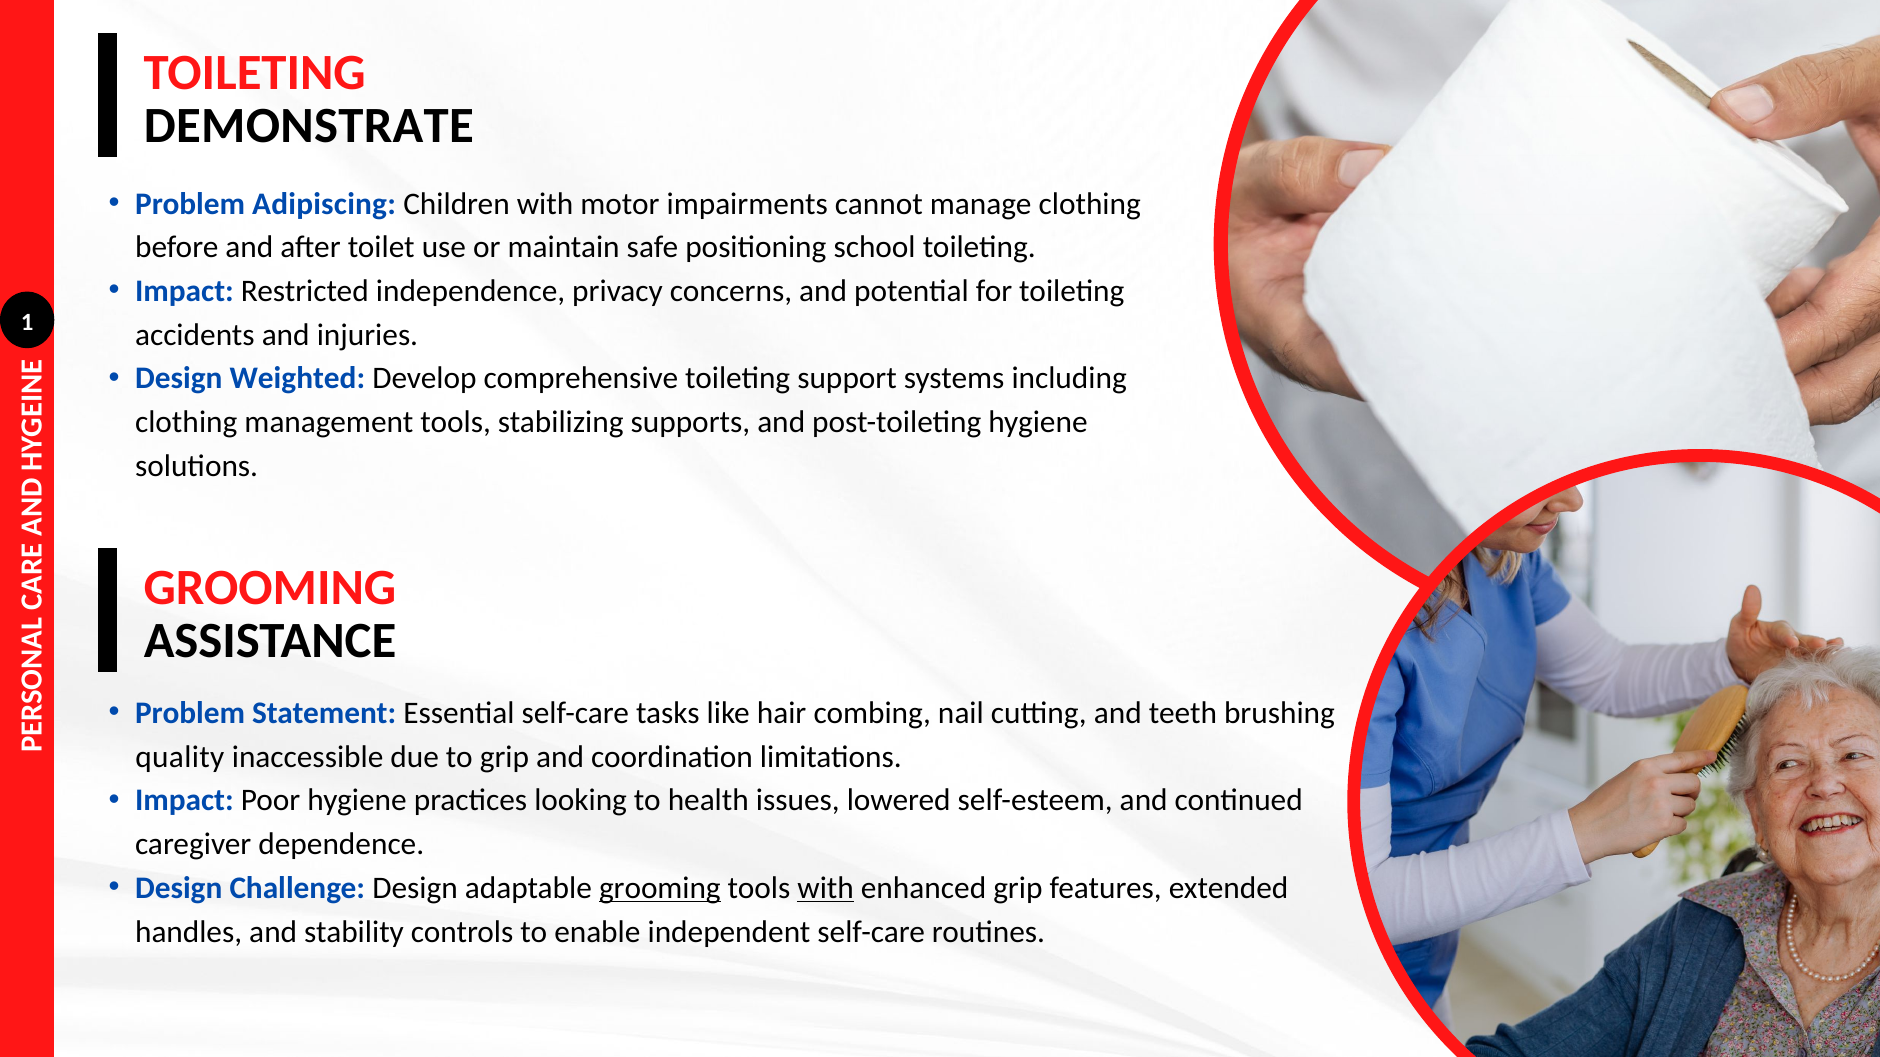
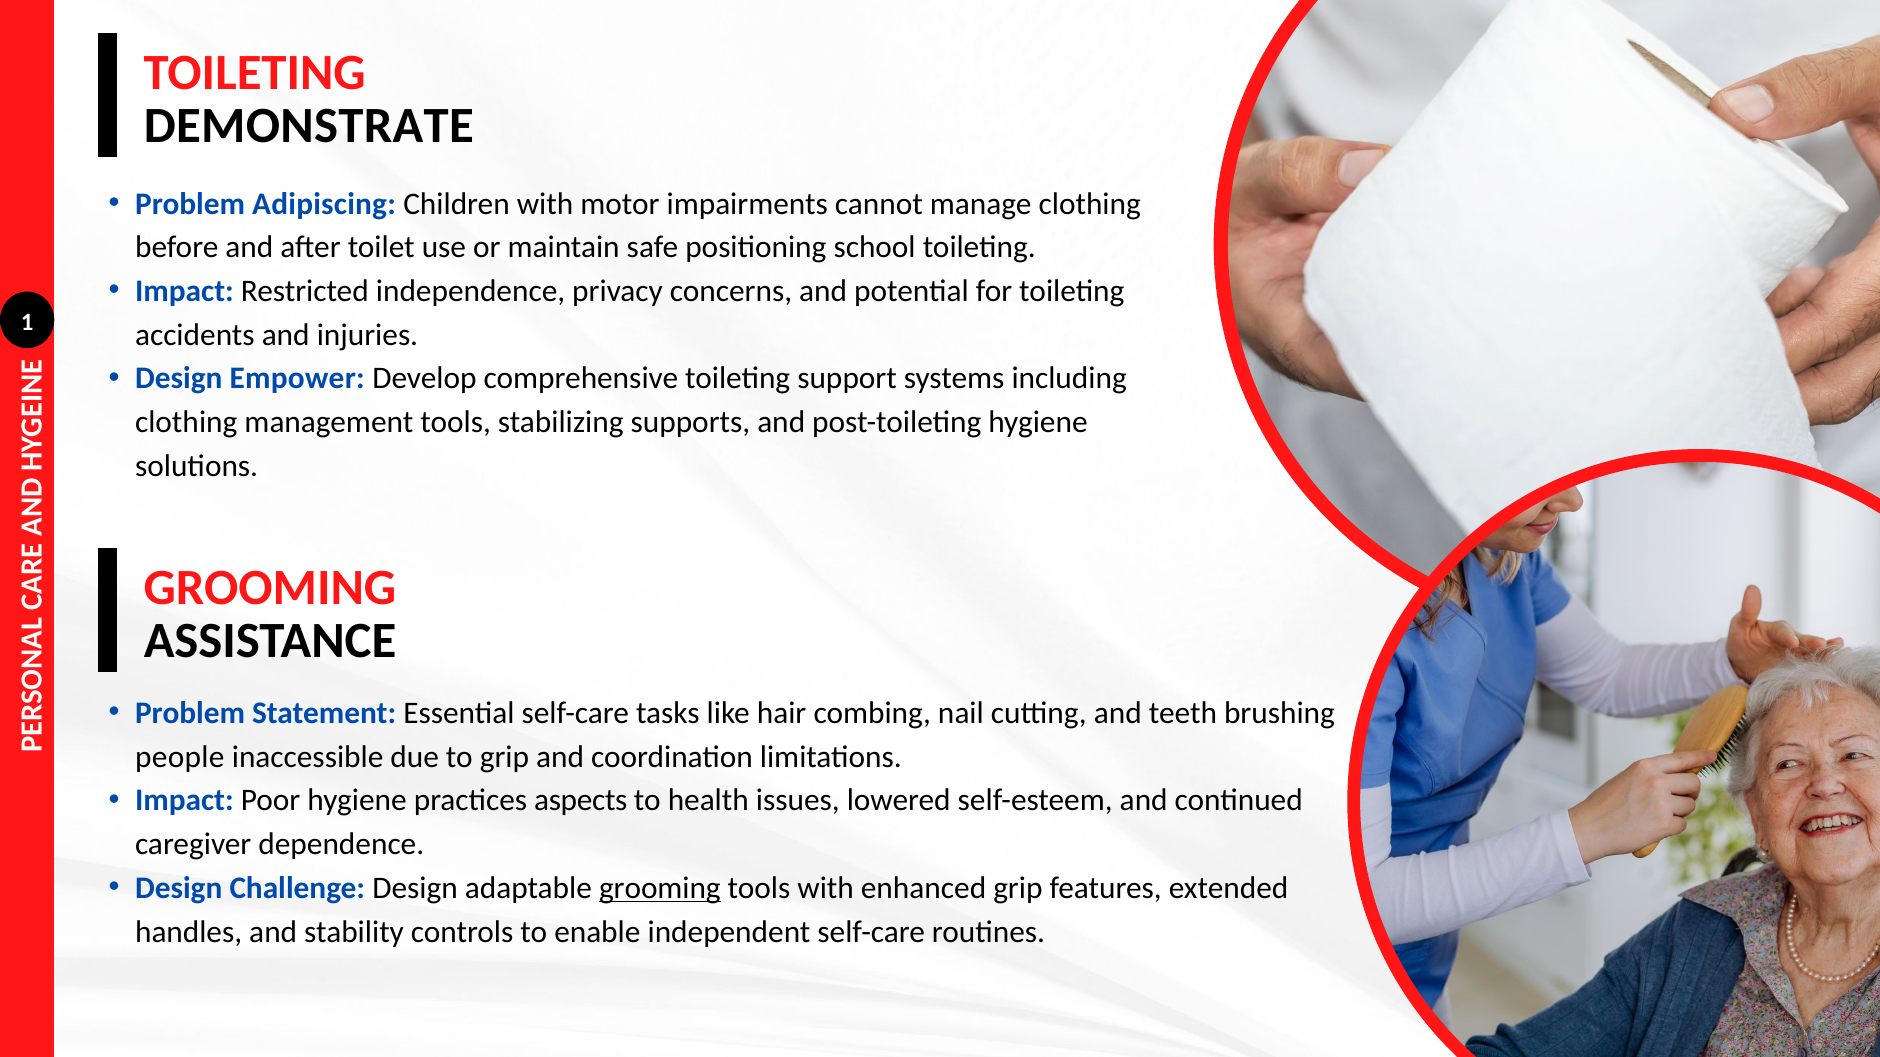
Weighted: Weighted -> Empower (297, 379)
quality: quality -> people (180, 757)
looking: looking -> aspects (581, 801)
with underline: present -> none (826, 888)
